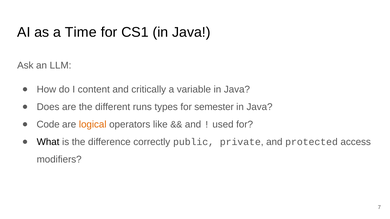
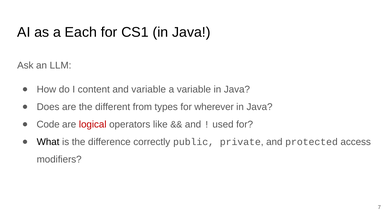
Time: Time -> Each (81, 32)
and critically: critically -> variable (149, 89)
runs: runs -> from (142, 107)
semester: semester -> wherever (214, 107)
logical colour: orange -> red (93, 125)
